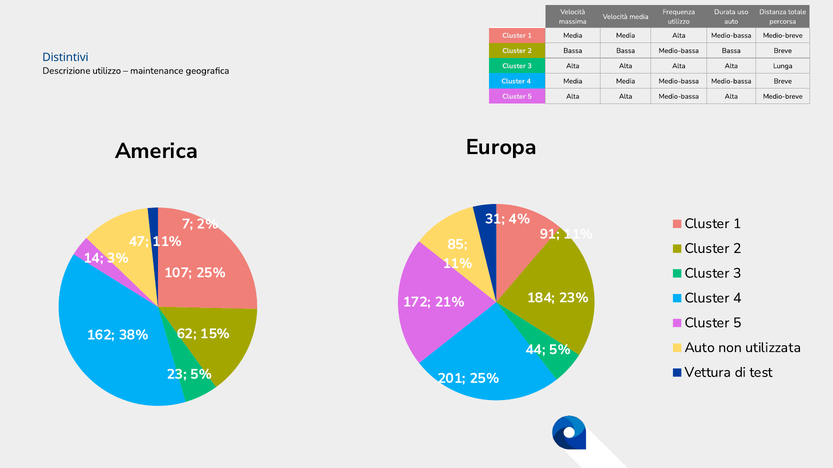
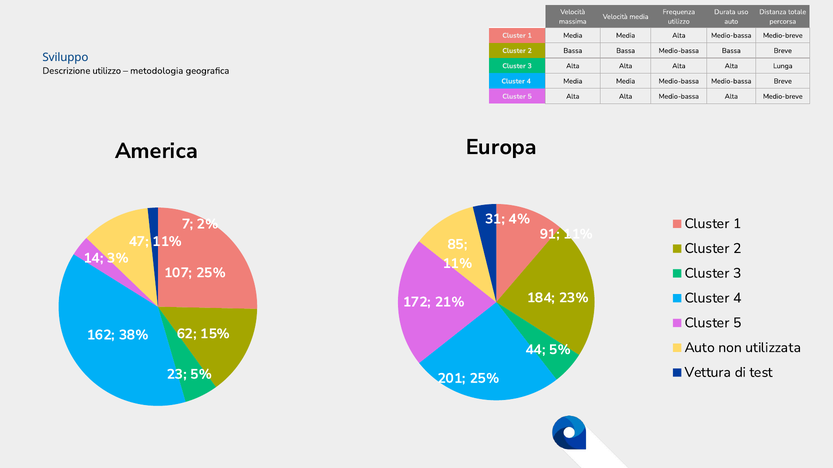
Distintivi: Distintivi -> Sviluppo (65, 57)
maintenance: maintenance -> metodologia (157, 71)
